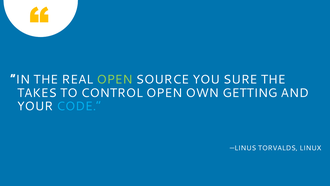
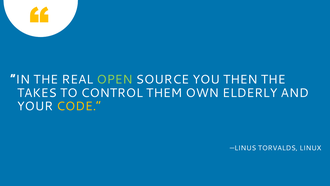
SURE: SURE -> THEN (240, 79)
CONTROL OPEN: OPEN -> THEM (164, 93)
GETTING: GETTING -> ELDERLY (250, 93)
CODE colour: light blue -> yellow (79, 106)
